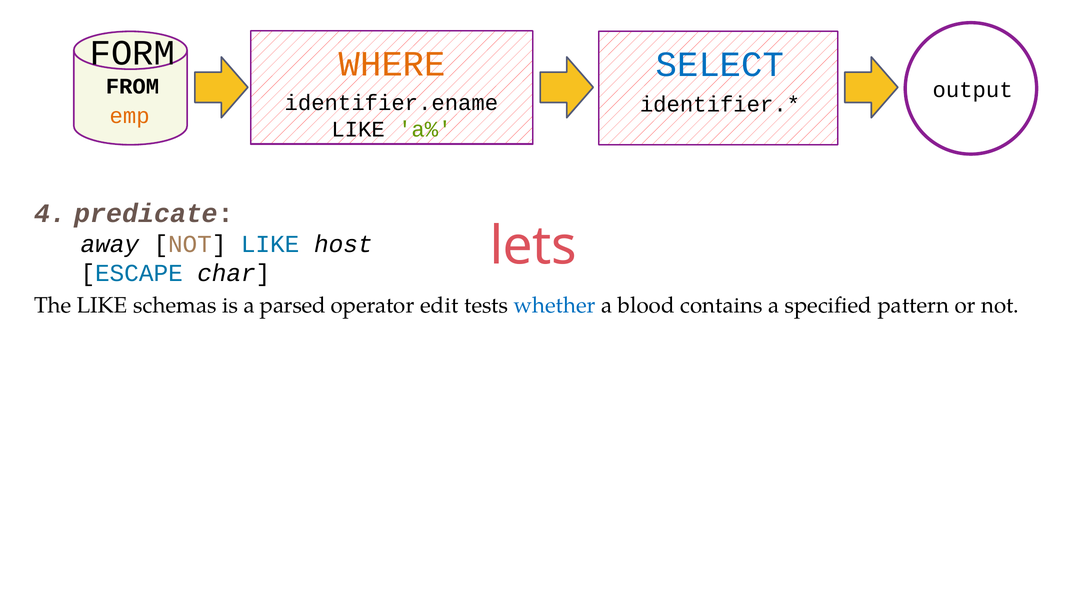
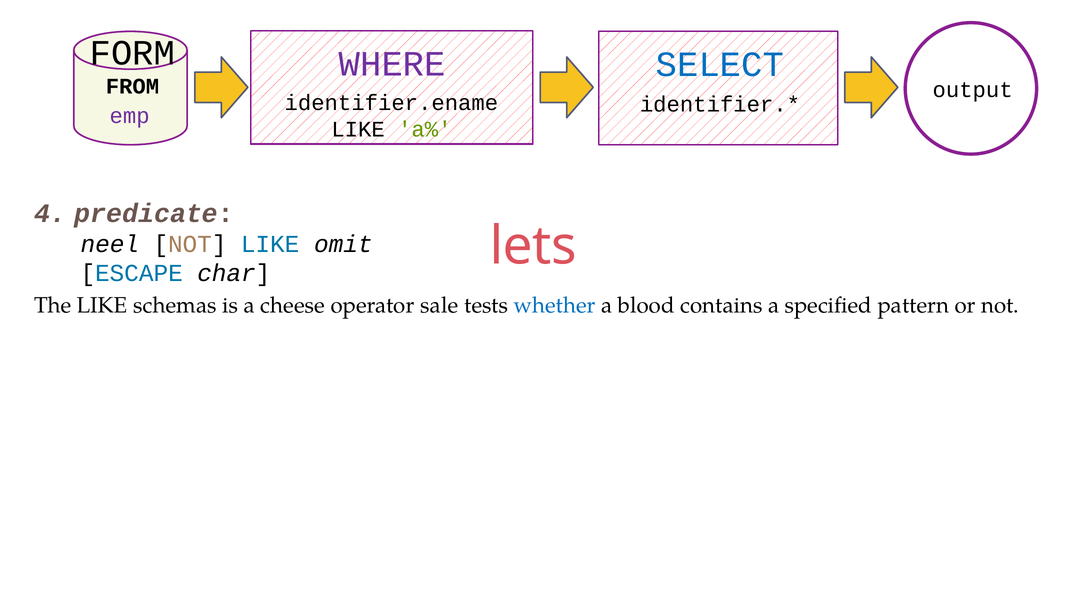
WHERE colour: orange -> purple (392, 64)
emp colour: orange -> purple (130, 116)
away: away -> neel (110, 244)
host: host -> omit (343, 244)
parsed: parsed -> cheese (293, 305)
edit: edit -> sale (439, 305)
